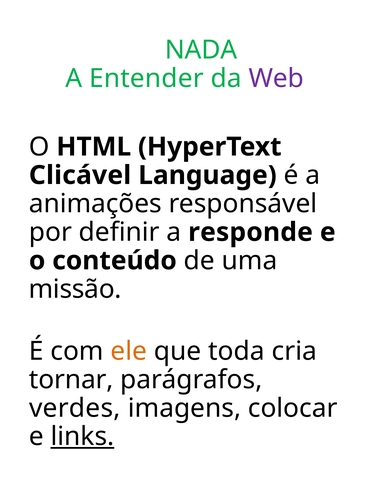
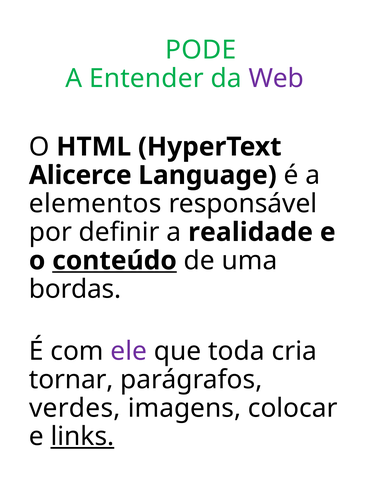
NADA: NADA -> PODE (201, 50)
Clicável: Clicável -> Alicerce (80, 175)
animações: animações -> elementos (95, 204)
responde: responde -> realidade (251, 232)
conteúdo underline: none -> present (115, 261)
missão: missão -> bordas (75, 289)
ele colour: orange -> purple (129, 351)
